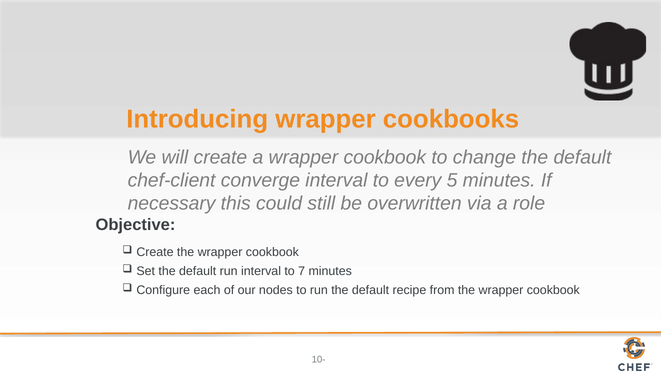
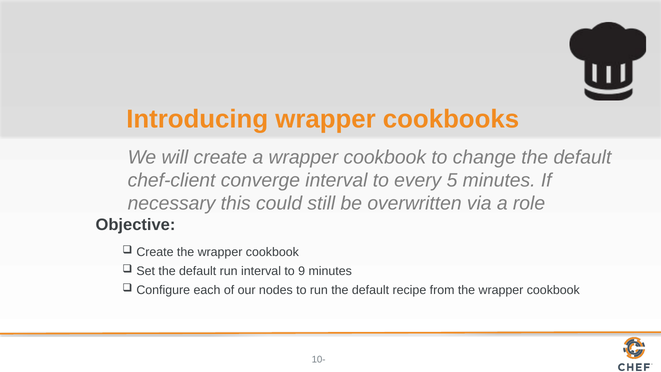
7: 7 -> 9 (302, 271)
